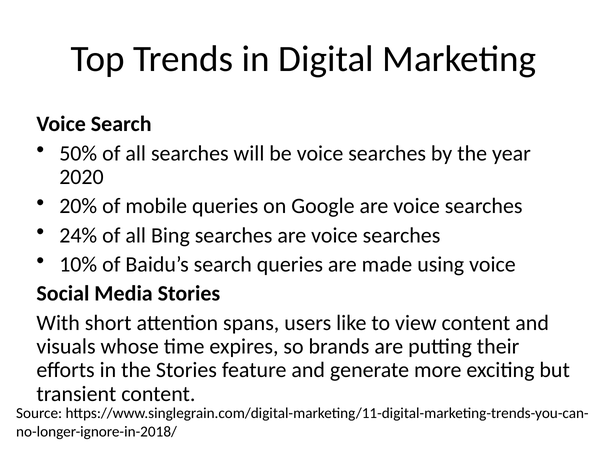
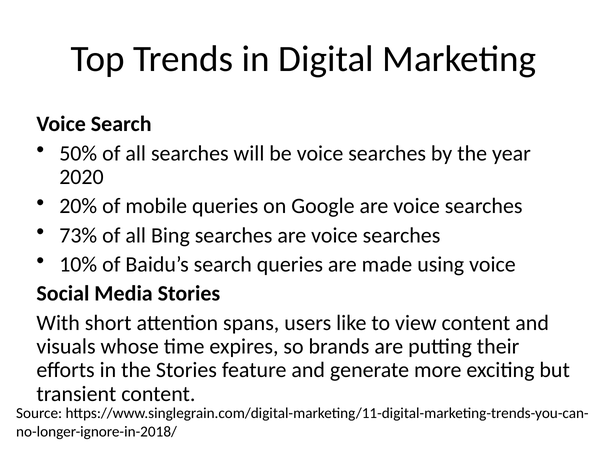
24%: 24% -> 73% (78, 235)
